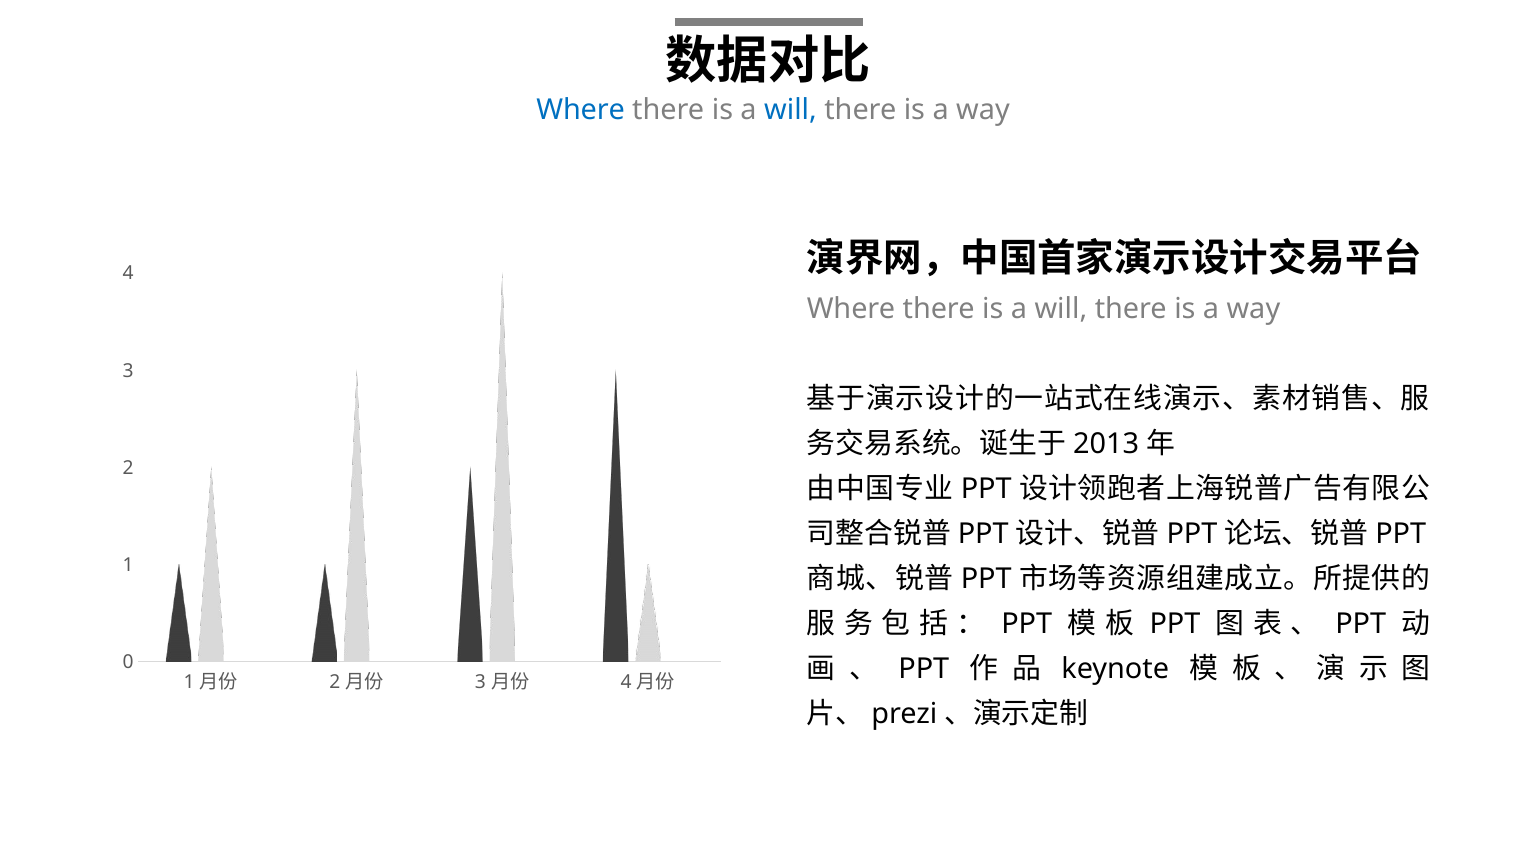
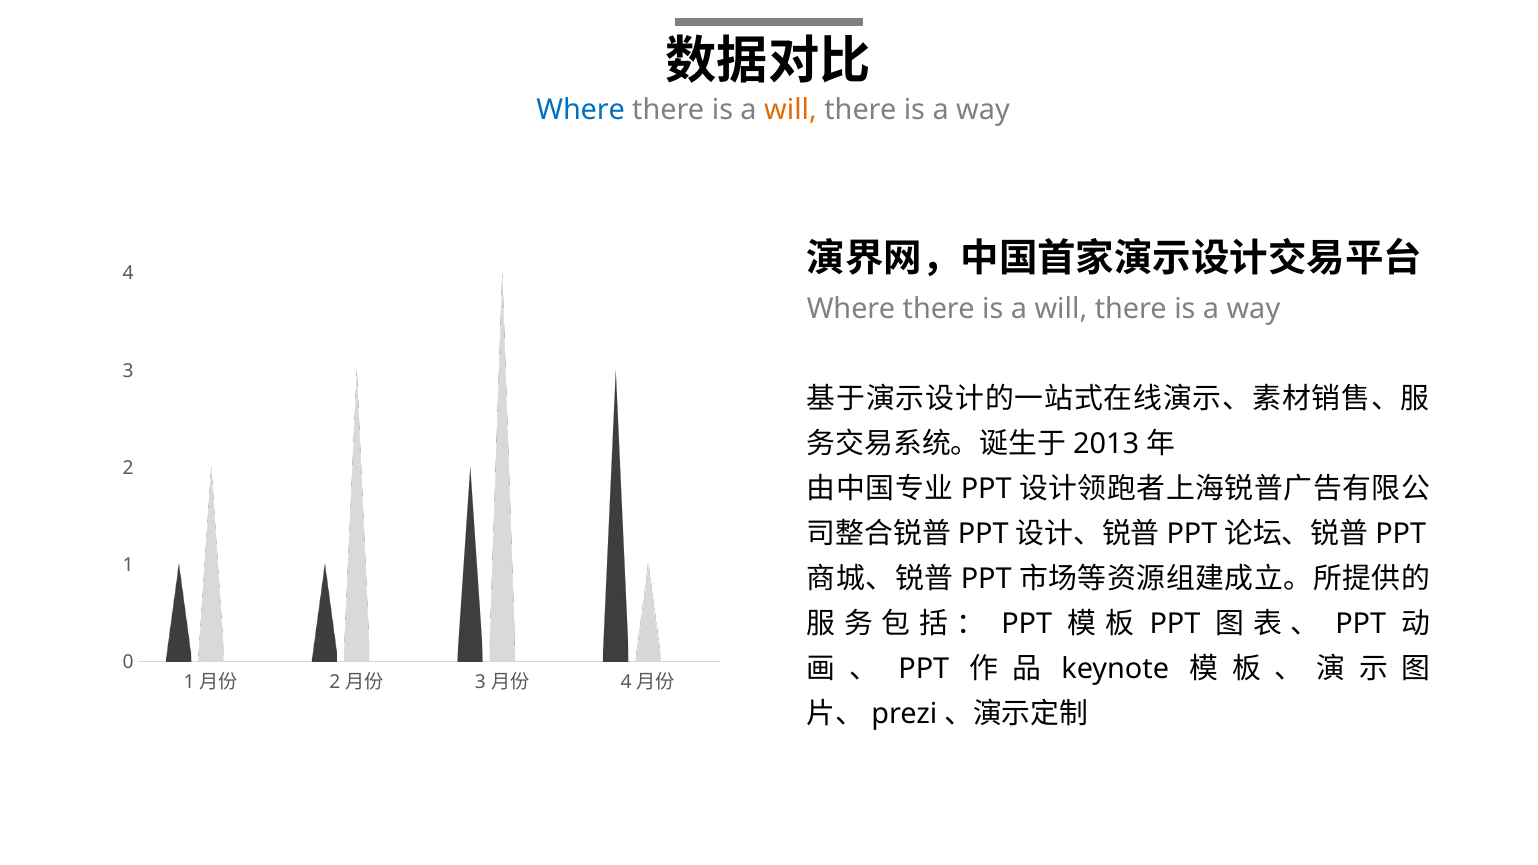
will colour: blue -> orange (791, 110)
